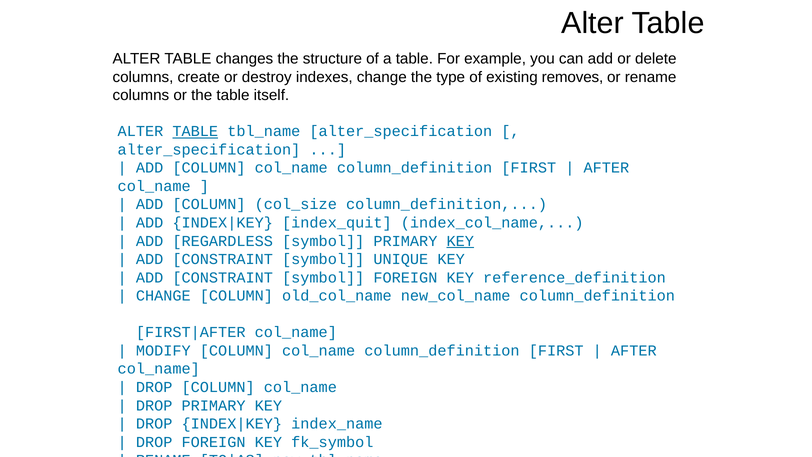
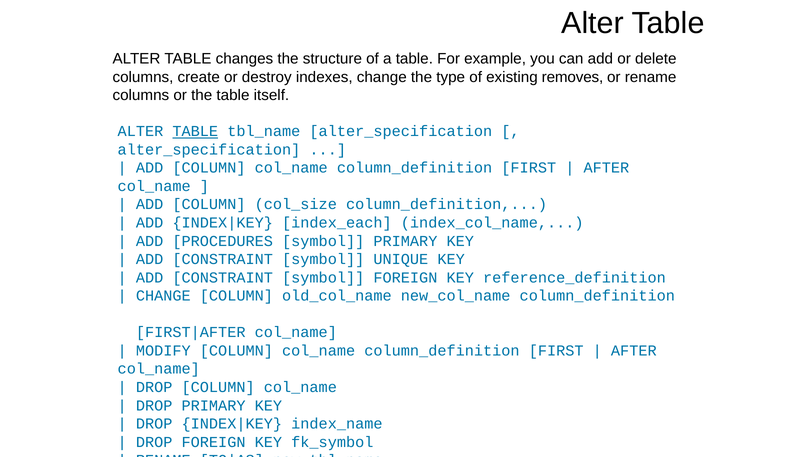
index_quit: index_quit -> index_each (337, 223)
REGARDLESS: REGARDLESS -> PROCEDURES (223, 241)
KEY underline: present -> none (460, 241)
